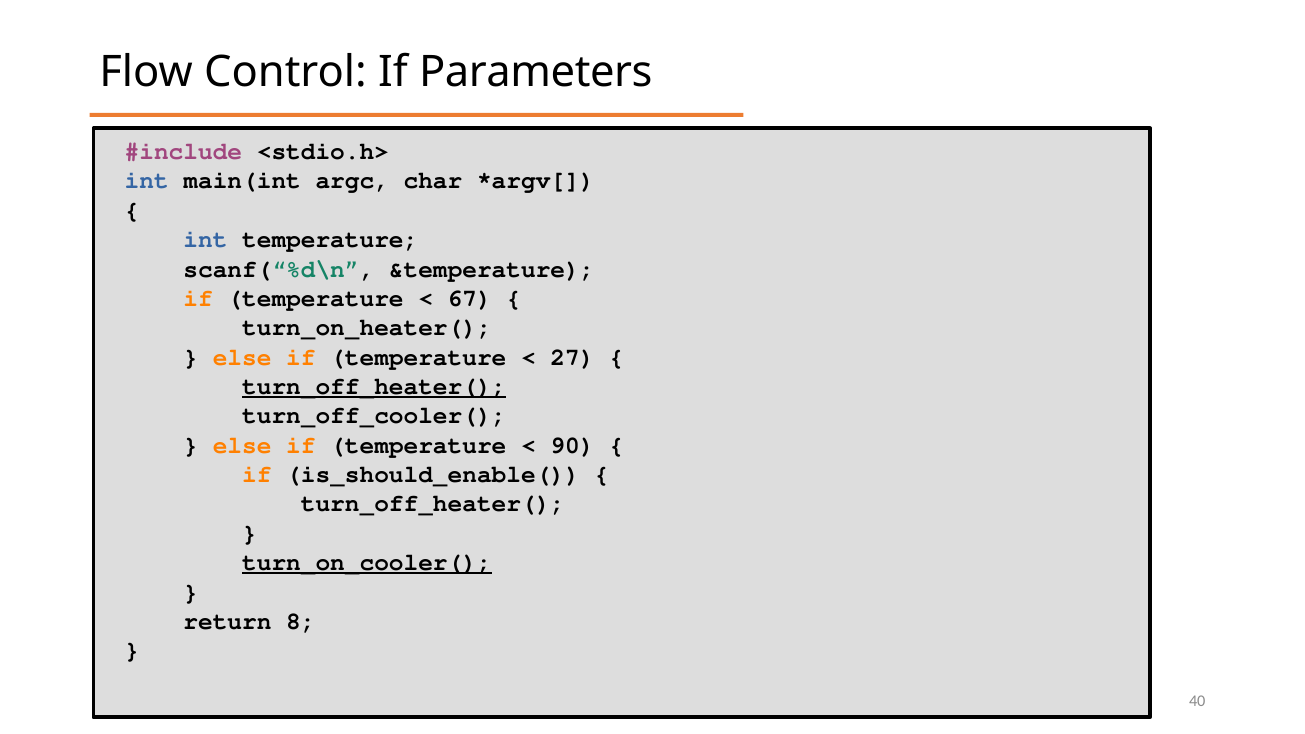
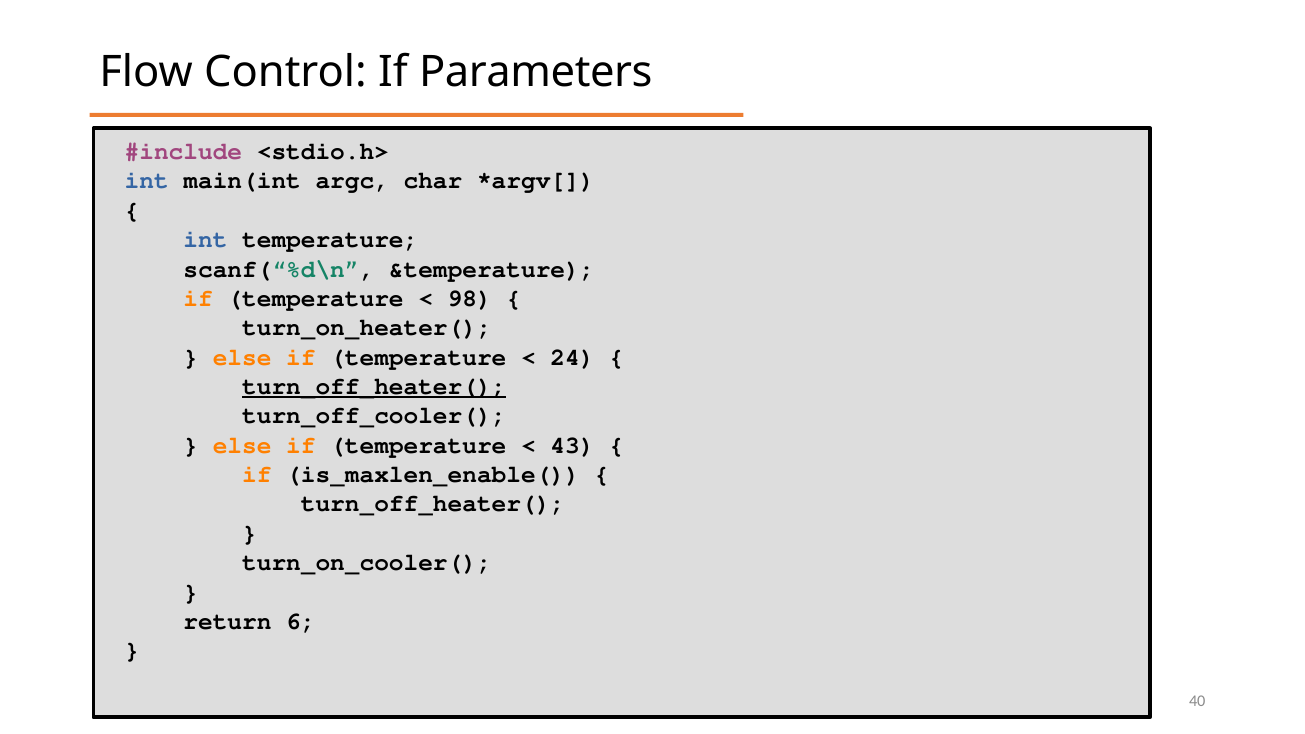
67: 67 -> 98 (470, 298)
27: 27 -> 24 (572, 357)
90: 90 -> 43 (572, 445)
is_should_enable(: is_should_enable( -> is_maxlen_enable( (433, 475)
turn_on_cooler( underline: present -> none (367, 563)
8: 8 -> 6 (301, 621)
